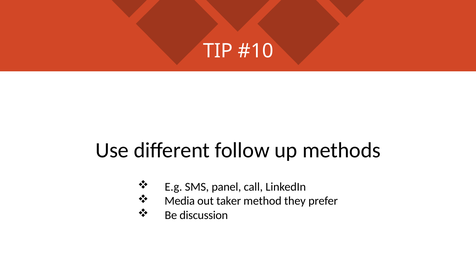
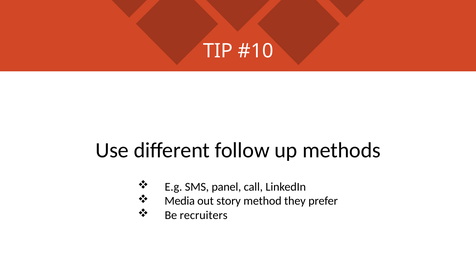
taker: taker -> story (229, 201)
discussion: discussion -> recruiters (204, 215)
